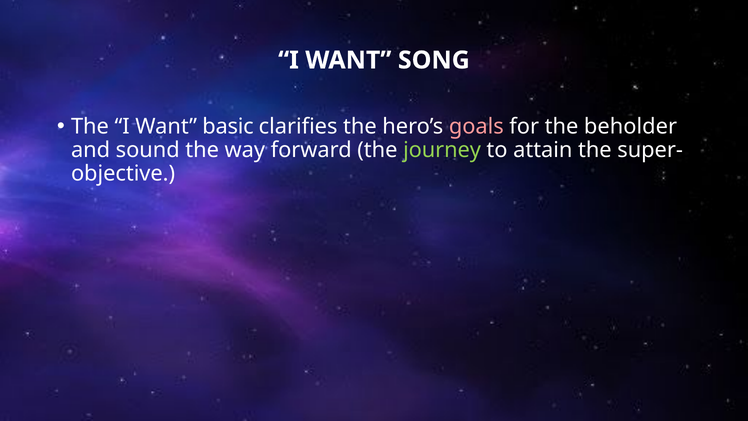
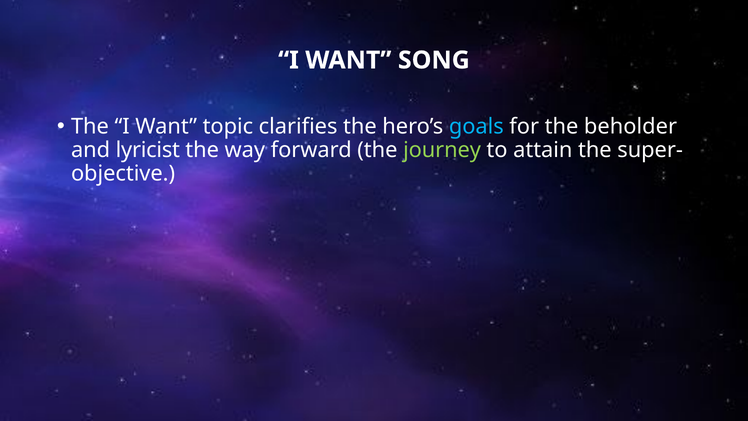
basic: basic -> topic (228, 126)
goals colour: pink -> light blue (476, 126)
sound: sound -> lyricist (148, 150)
